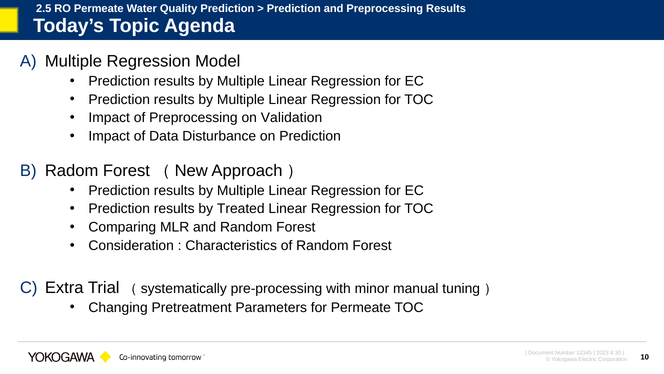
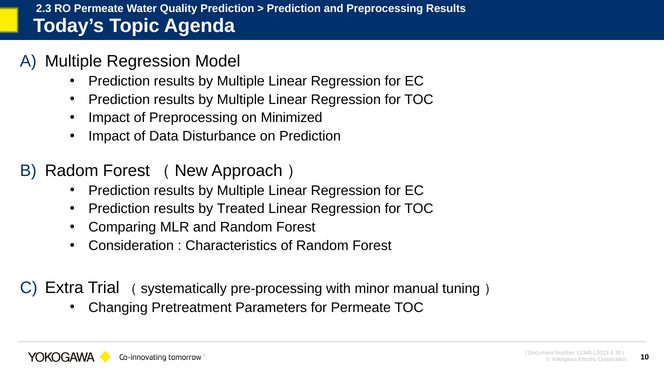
2.5: 2.5 -> 2.3 (44, 9)
Validation: Validation -> Minimized (292, 118)
